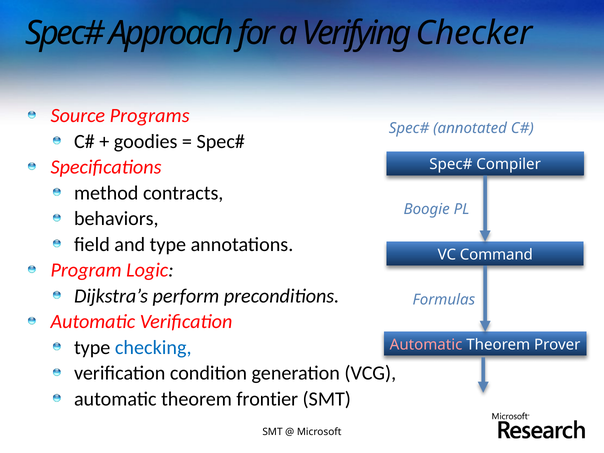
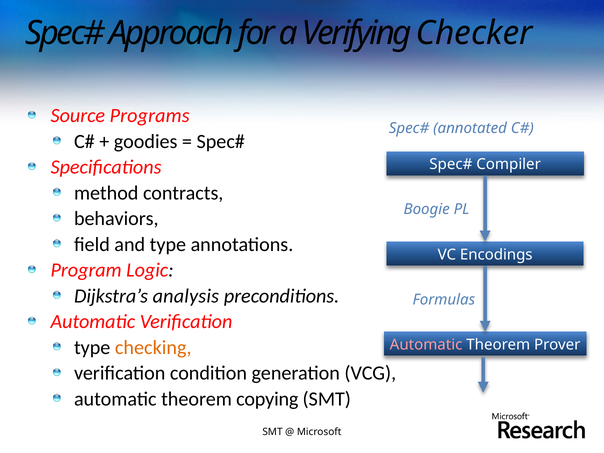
Command: Command -> Encodings (496, 255)
perform: perform -> analysis (186, 296)
checking colour: blue -> orange (153, 347)
frontier: frontier -> copying (267, 399)
